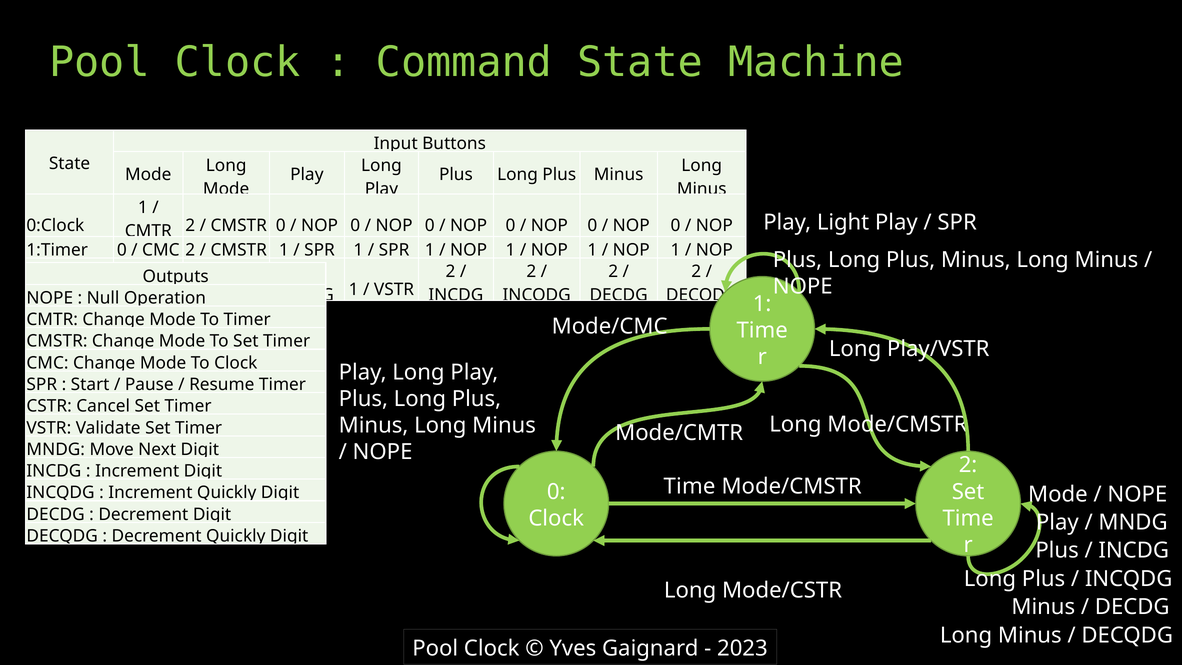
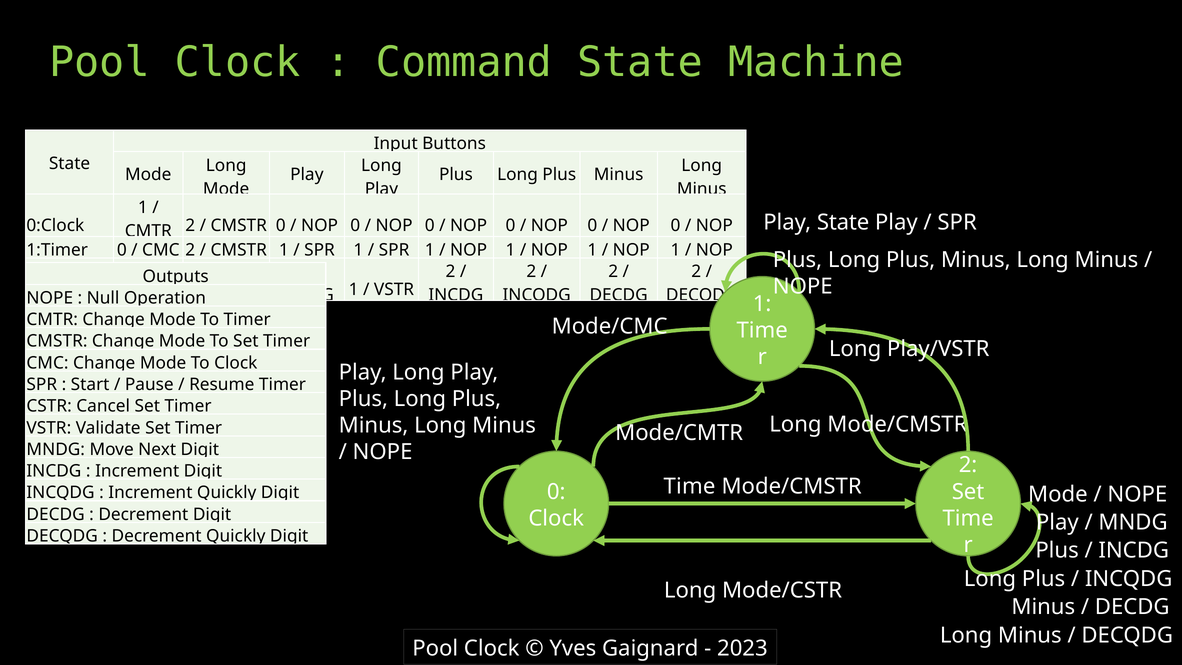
Play Light: Light -> State (843, 222)
